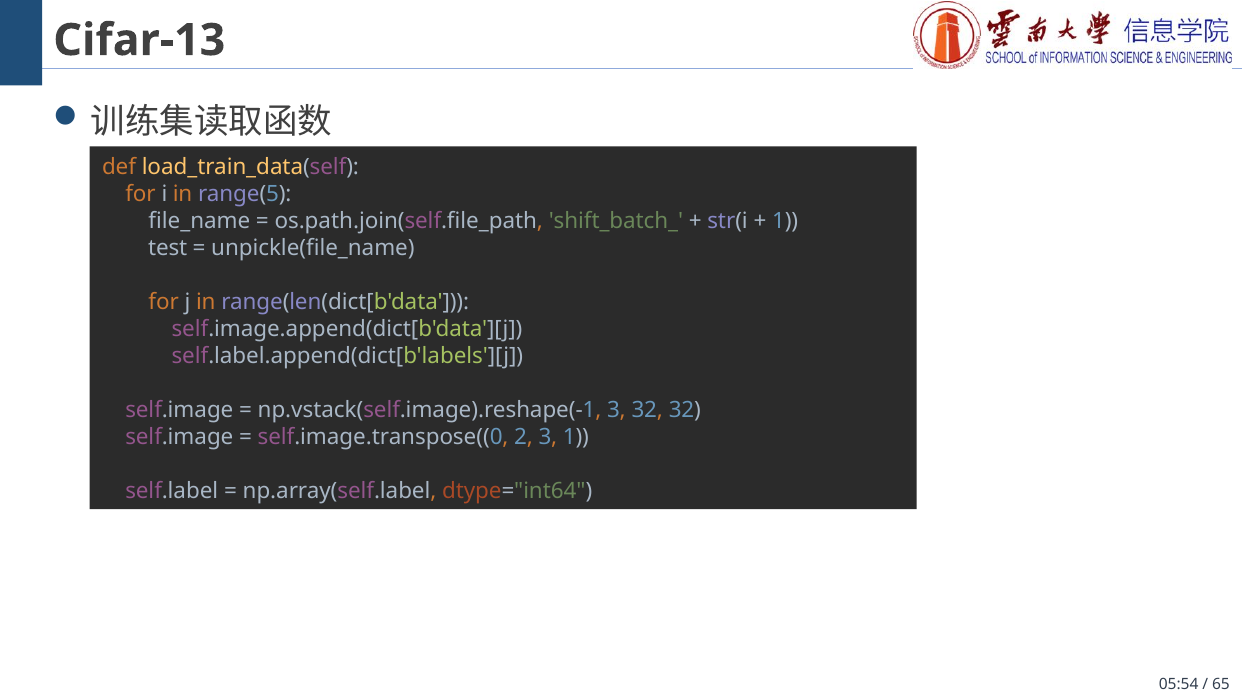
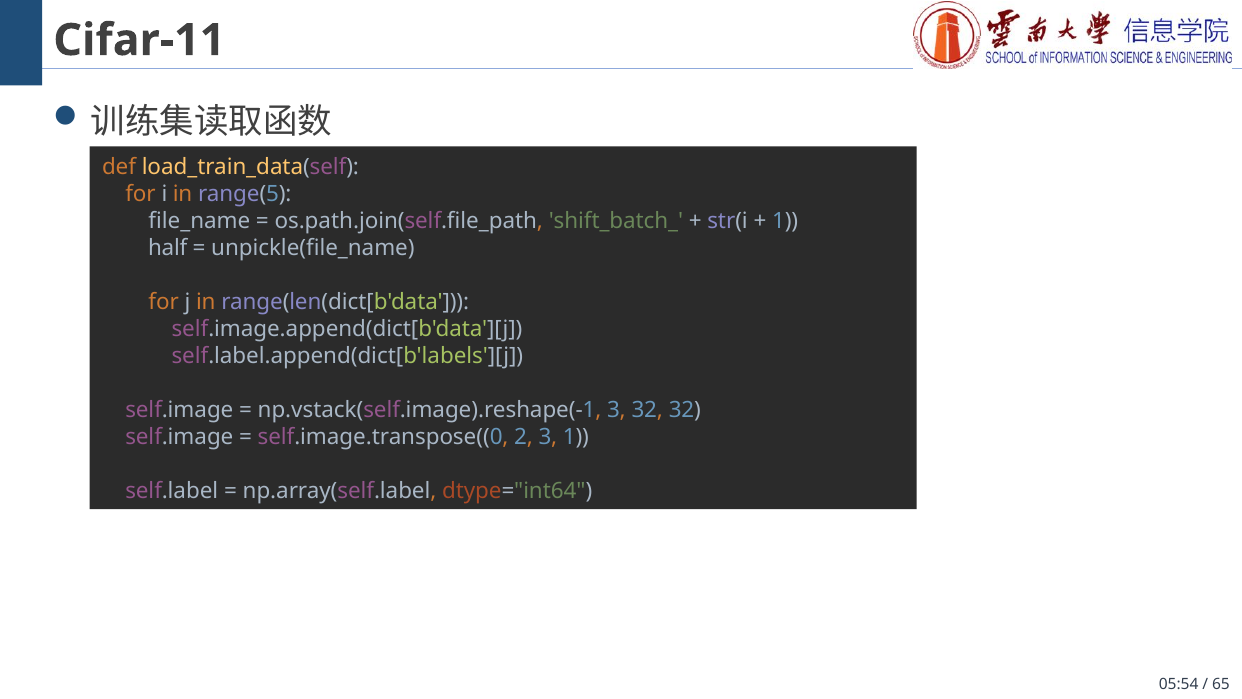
Cifar-13: Cifar-13 -> Cifar-11 (139, 40)
test: test -> half (168, 248)
